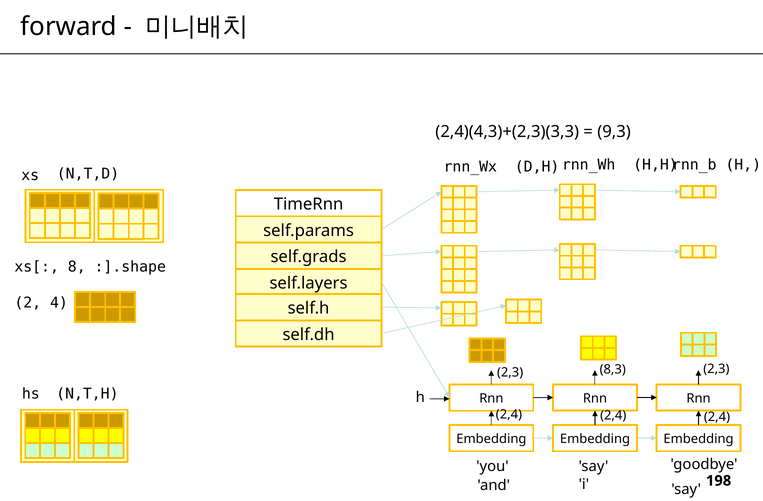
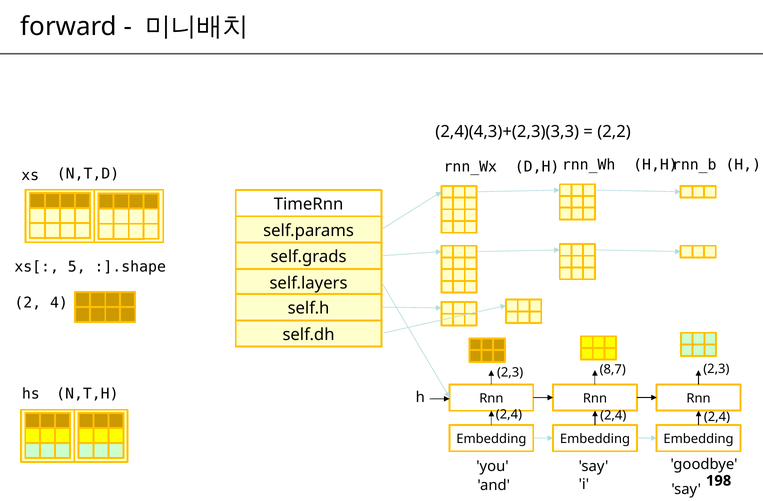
9,3: 9,3 -> 2,2 (614, 132)
8: 8 -> 5 (77, 267)
8,3: 8,3 -> 8,7 (613, 370)
